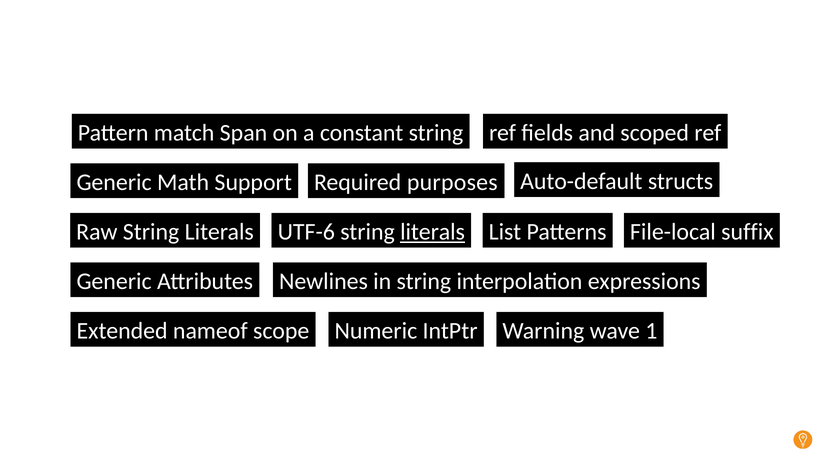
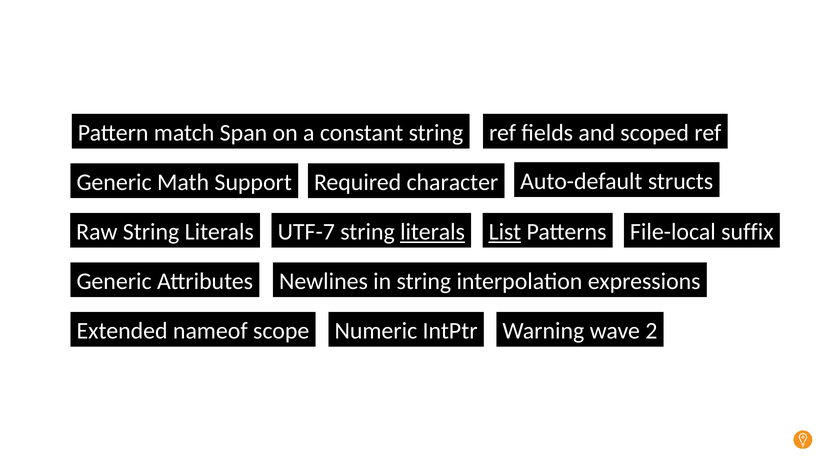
purposes: purposes -> character (452, 182)
UTF-6: UTF-6 -> UTF-7 (306, 232)
List underline: none -> present (505, 232)
1: 1 -> 2 (651, 331)
